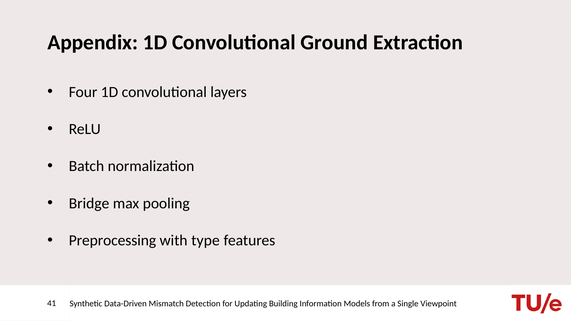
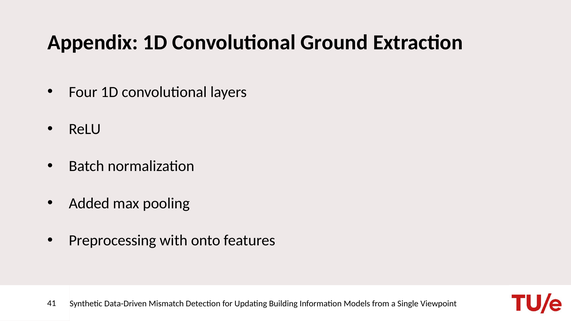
Bridge: Bridge -> Added (89, 203)
type: type -> onto (206, 241)
